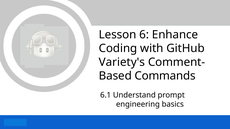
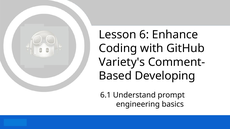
Commands: Commands -> Developing (165, 76)
